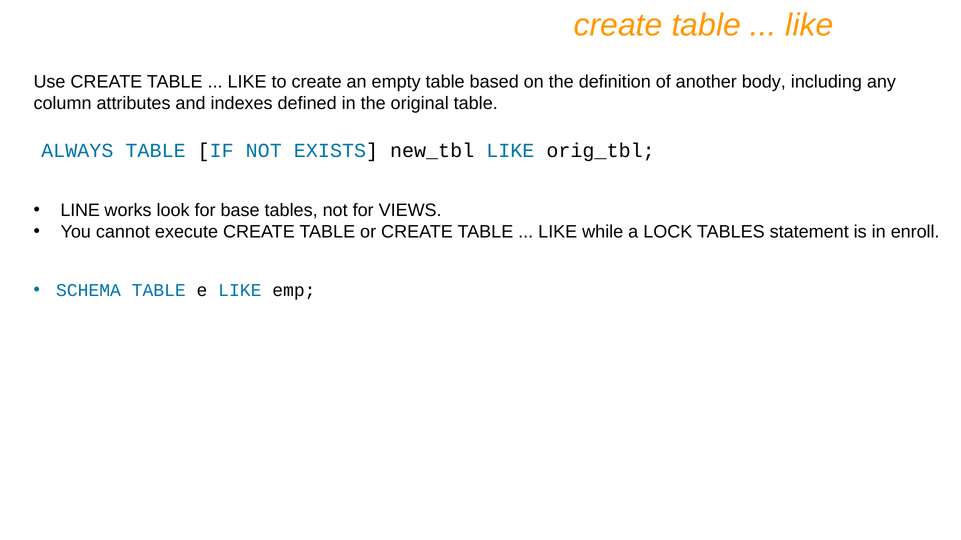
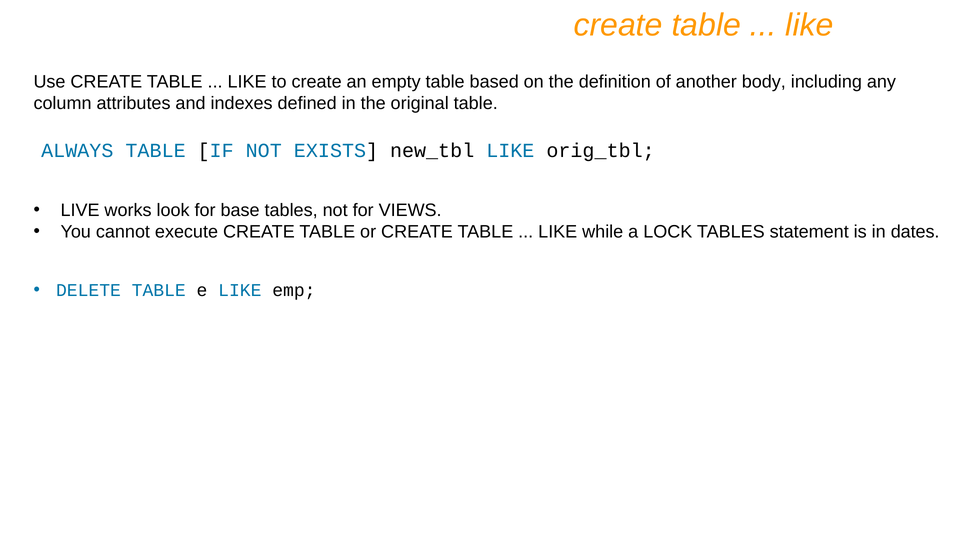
LINE: LINE -> LIVE (80, 210)
enroll: enroll -> dates (915, 232)
SCHEMA: SCHEMA -> DELETE (88, 291)
